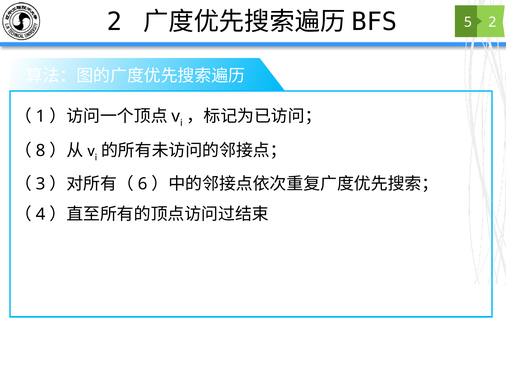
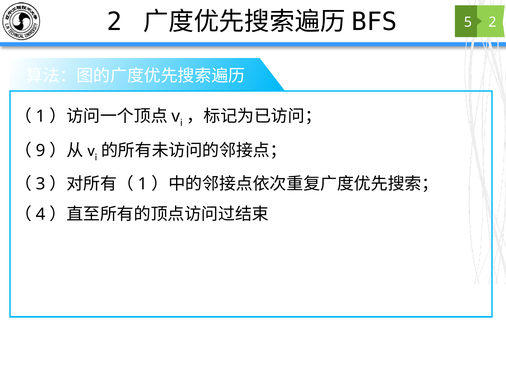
8: 8 -> 9 (41, 151)
6: 6 -> 1 (143, 184)
